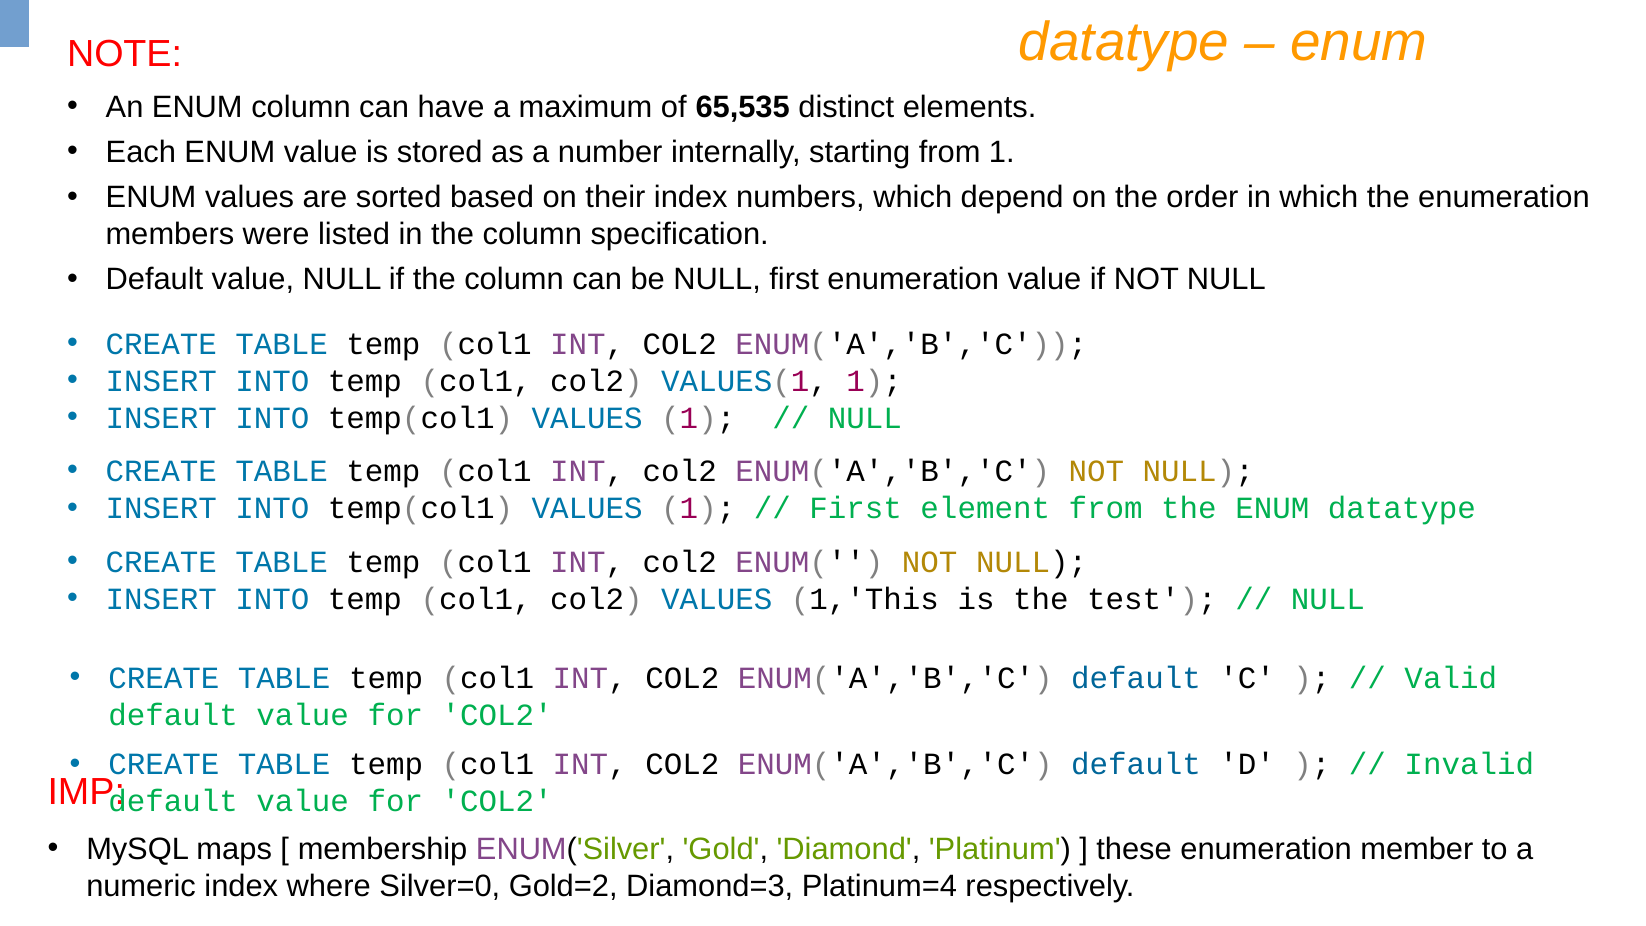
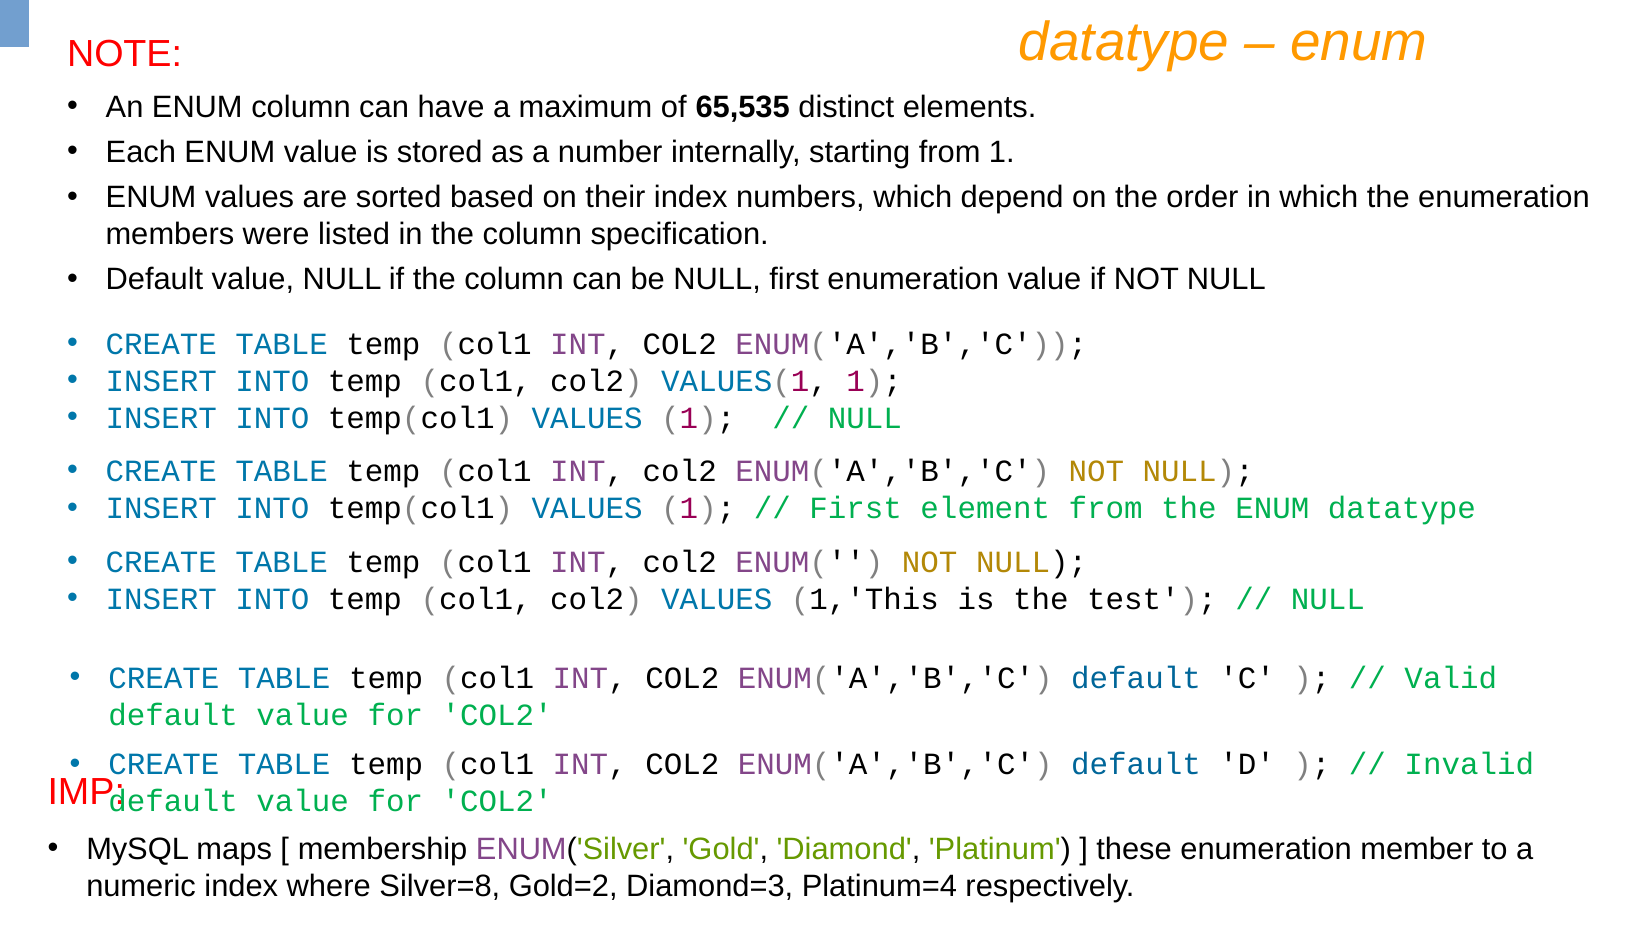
Silver=0: Silver=0 -> Silver=8 (440, 886)
